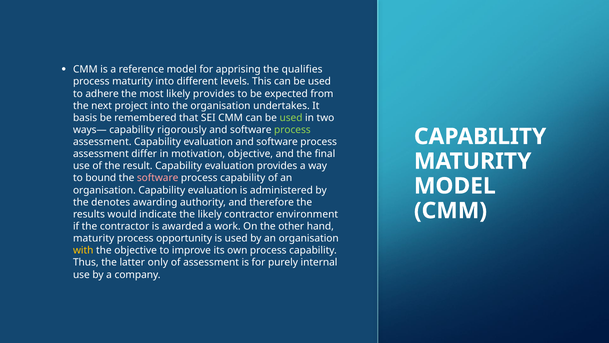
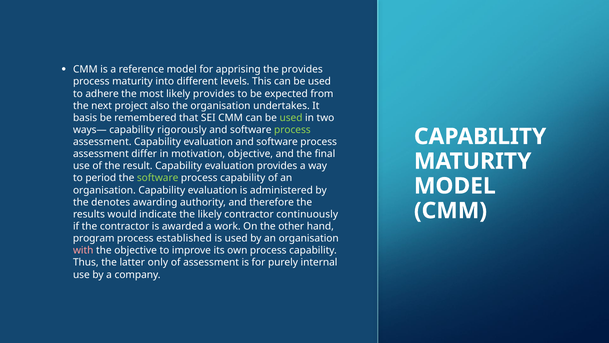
the qualifies: qualifies -> provides (302, 69)
project into: into -> also (160, 106)
bound: bound -> period (101, 178)
software colour: pink -> light green (158, 178)
environment: environment -> continuously (307, 214)
maturity: maturity -> program (94, 238)
opportunity: opportunity -> established (184, 238)
with colour: yellow -> pink (83, 250)
